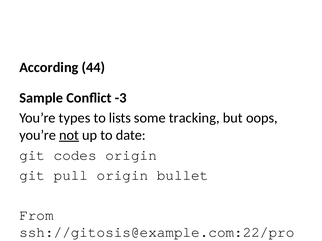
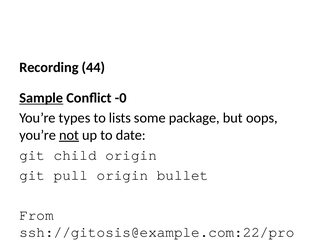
According: According -> Recording (49, 68)
Sample underline: none -> present (41, 98)
-3: -3 -> -0 (121, 98)
tracking: tracking -> package (194, 118)
codes: codes -> child (75, 155)
